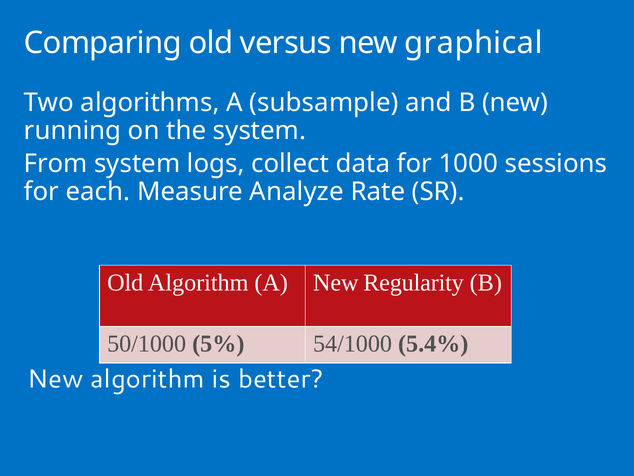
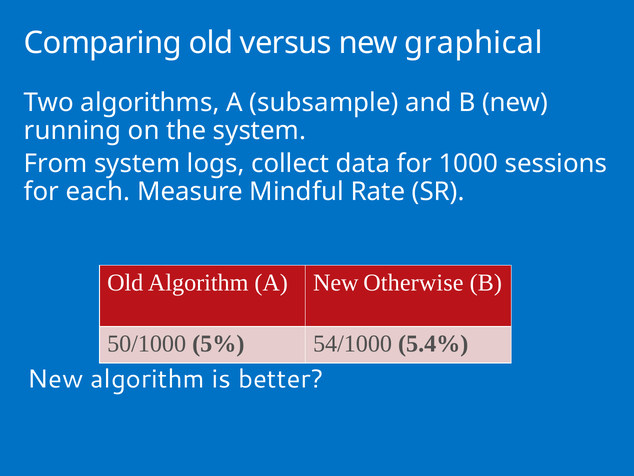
Analyze: Analyze -> Mindful (297, 192)
Regularity: Regularity -> Otherwise (413, 282)
